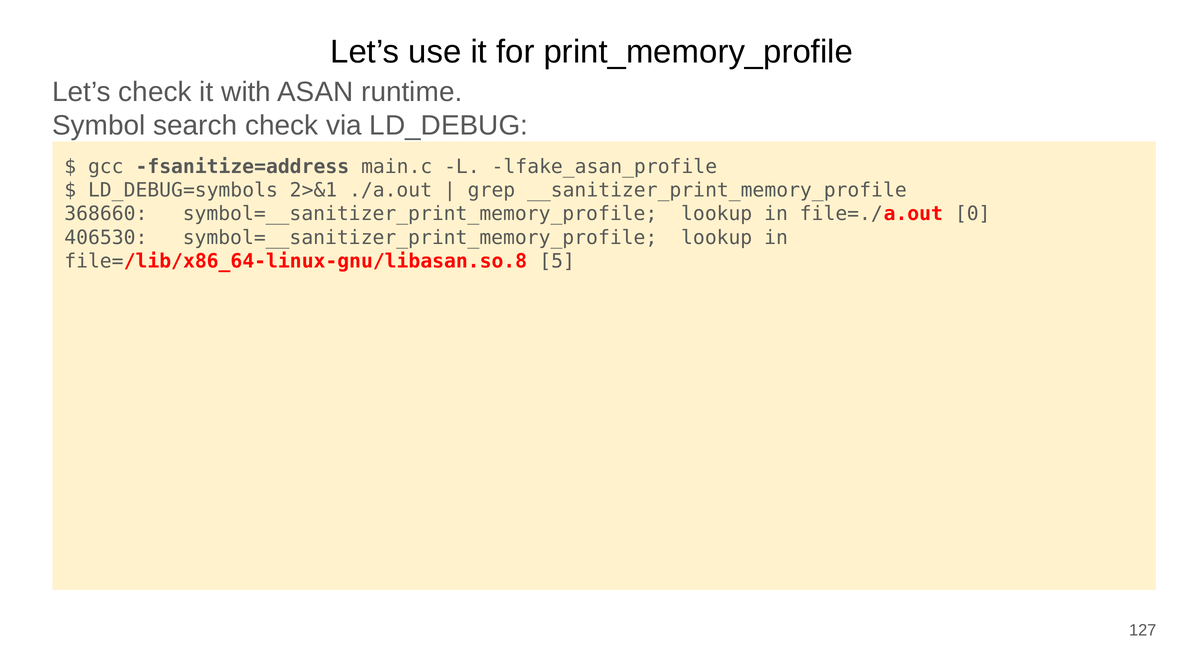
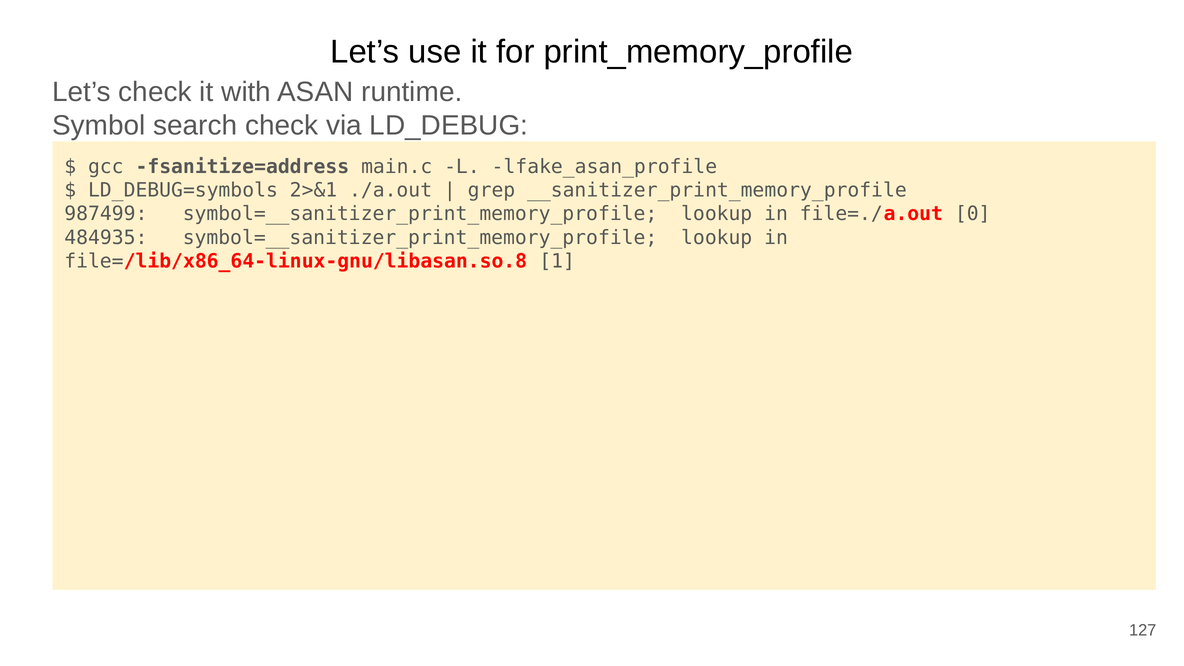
368660: 368660 -> 987499 (106, 214)
406530: 406530 -> 484935 (106, 238)
5: 5 -> 1 (557, 261)
